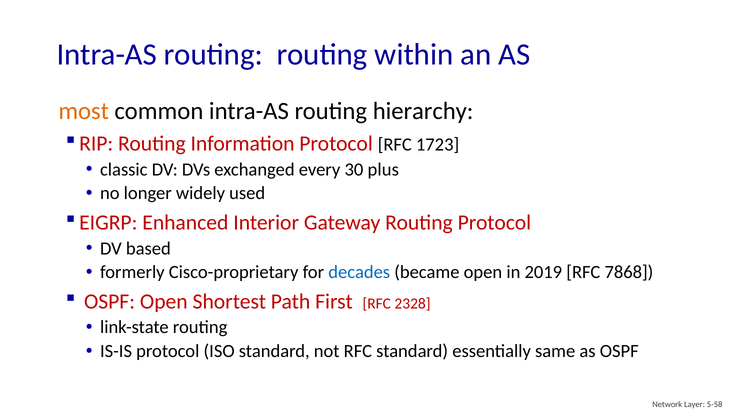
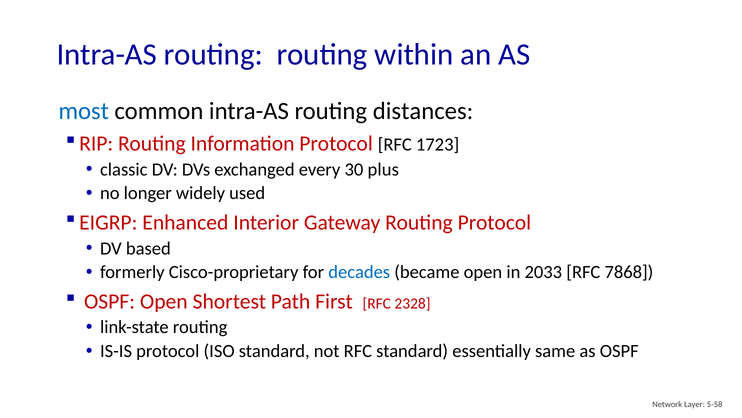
most colour: orange -> blue (84, 111)
hierarchy: hierarchy -> distances (423, 111)
2019: 2019 -> 2033 (543, 272)
